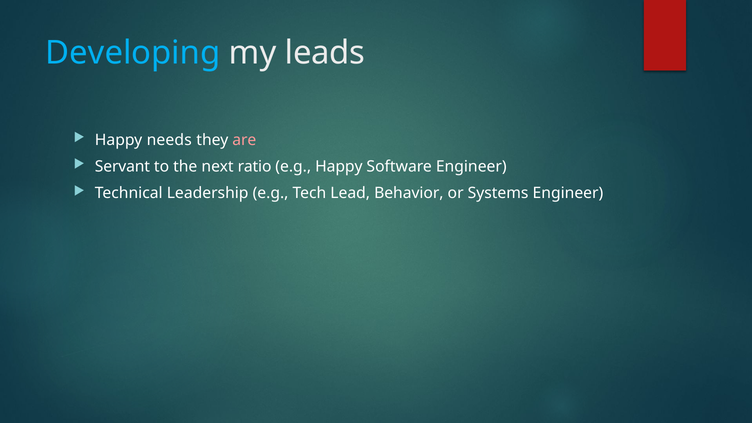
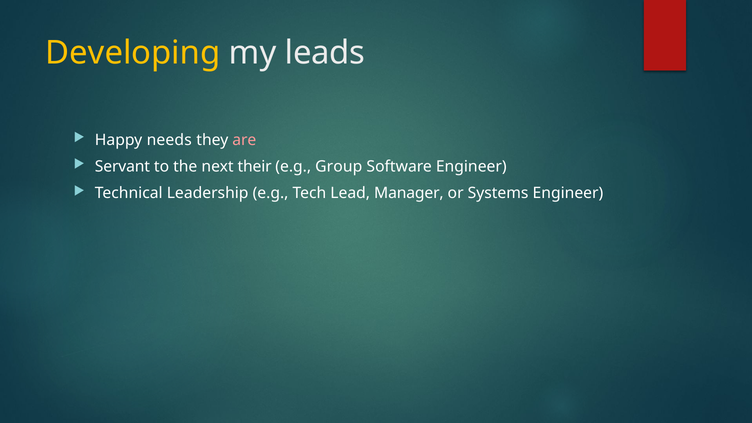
Developing colour: light blue -> yellow (133, 53)
ratio: ratio -> their (255, 167)
e.g Happy: Happy -> Group (339, 167)
Behavior: Behavior -> Manager (409, 193)
